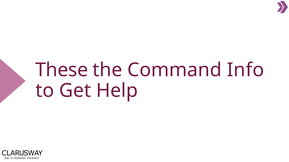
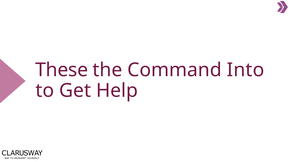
Info: Info -> Into (245, 70)
